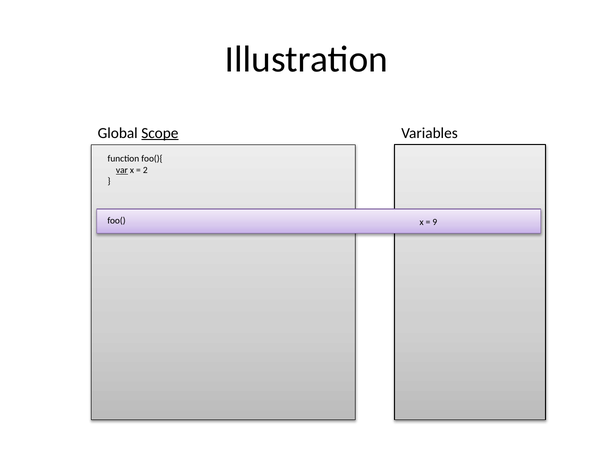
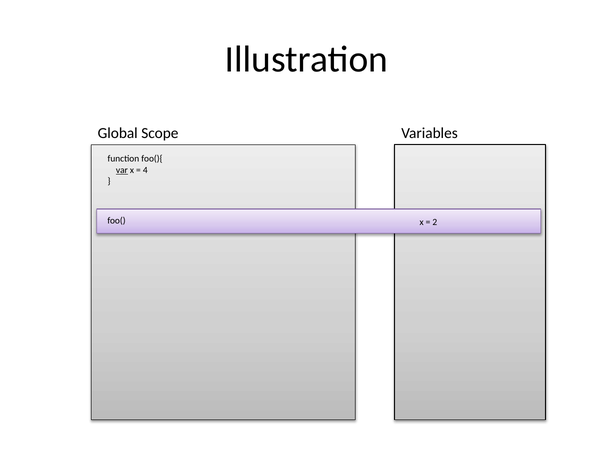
Scope underline: present -> none (160, 133)
2: 2 -> 4 (145, 170)
9: 9 -> 2 (435, 222)
